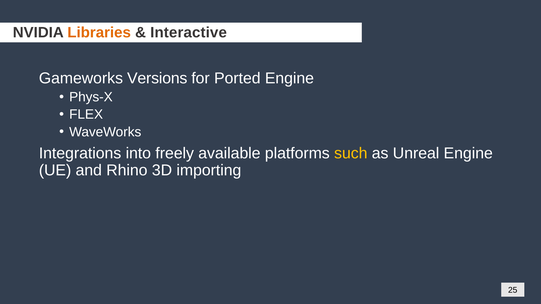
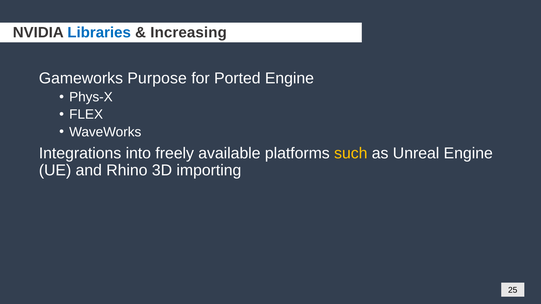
Libraries colour: orange -> blue (99, 33)
Interactive: Interactive -> Increasing (189, 33)
Versions: Versions -> Purpose (157, 79)
